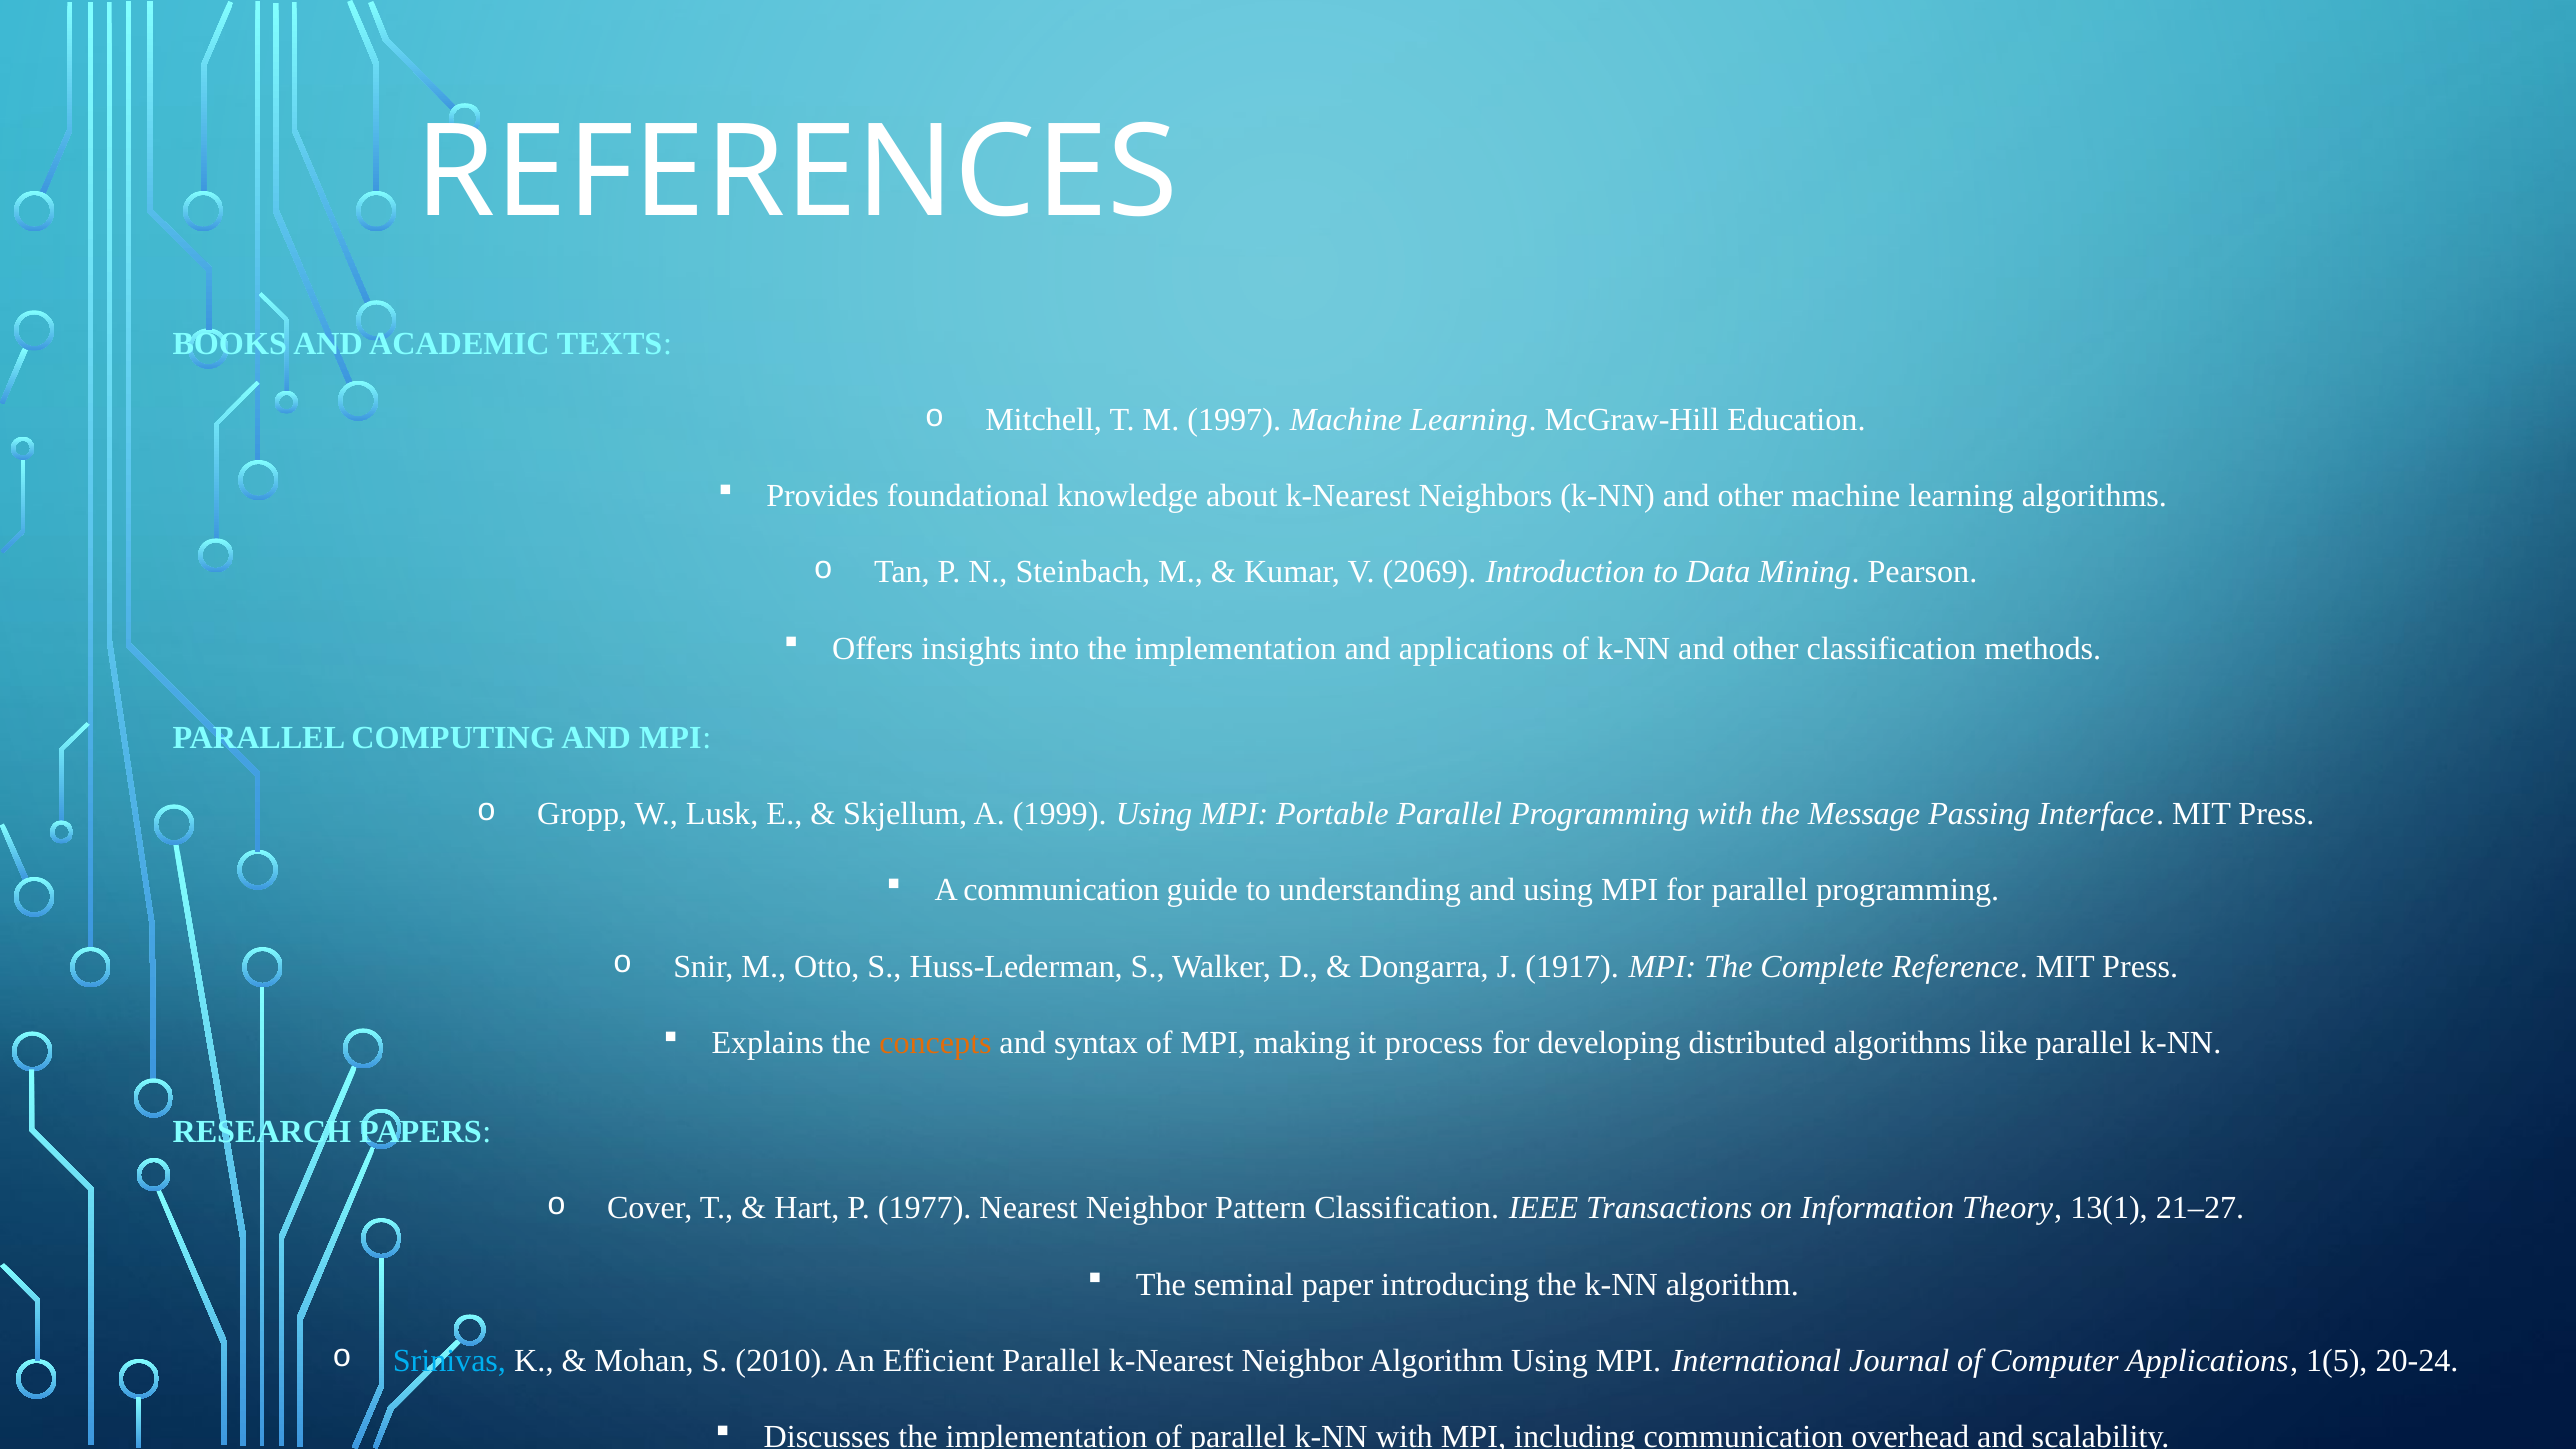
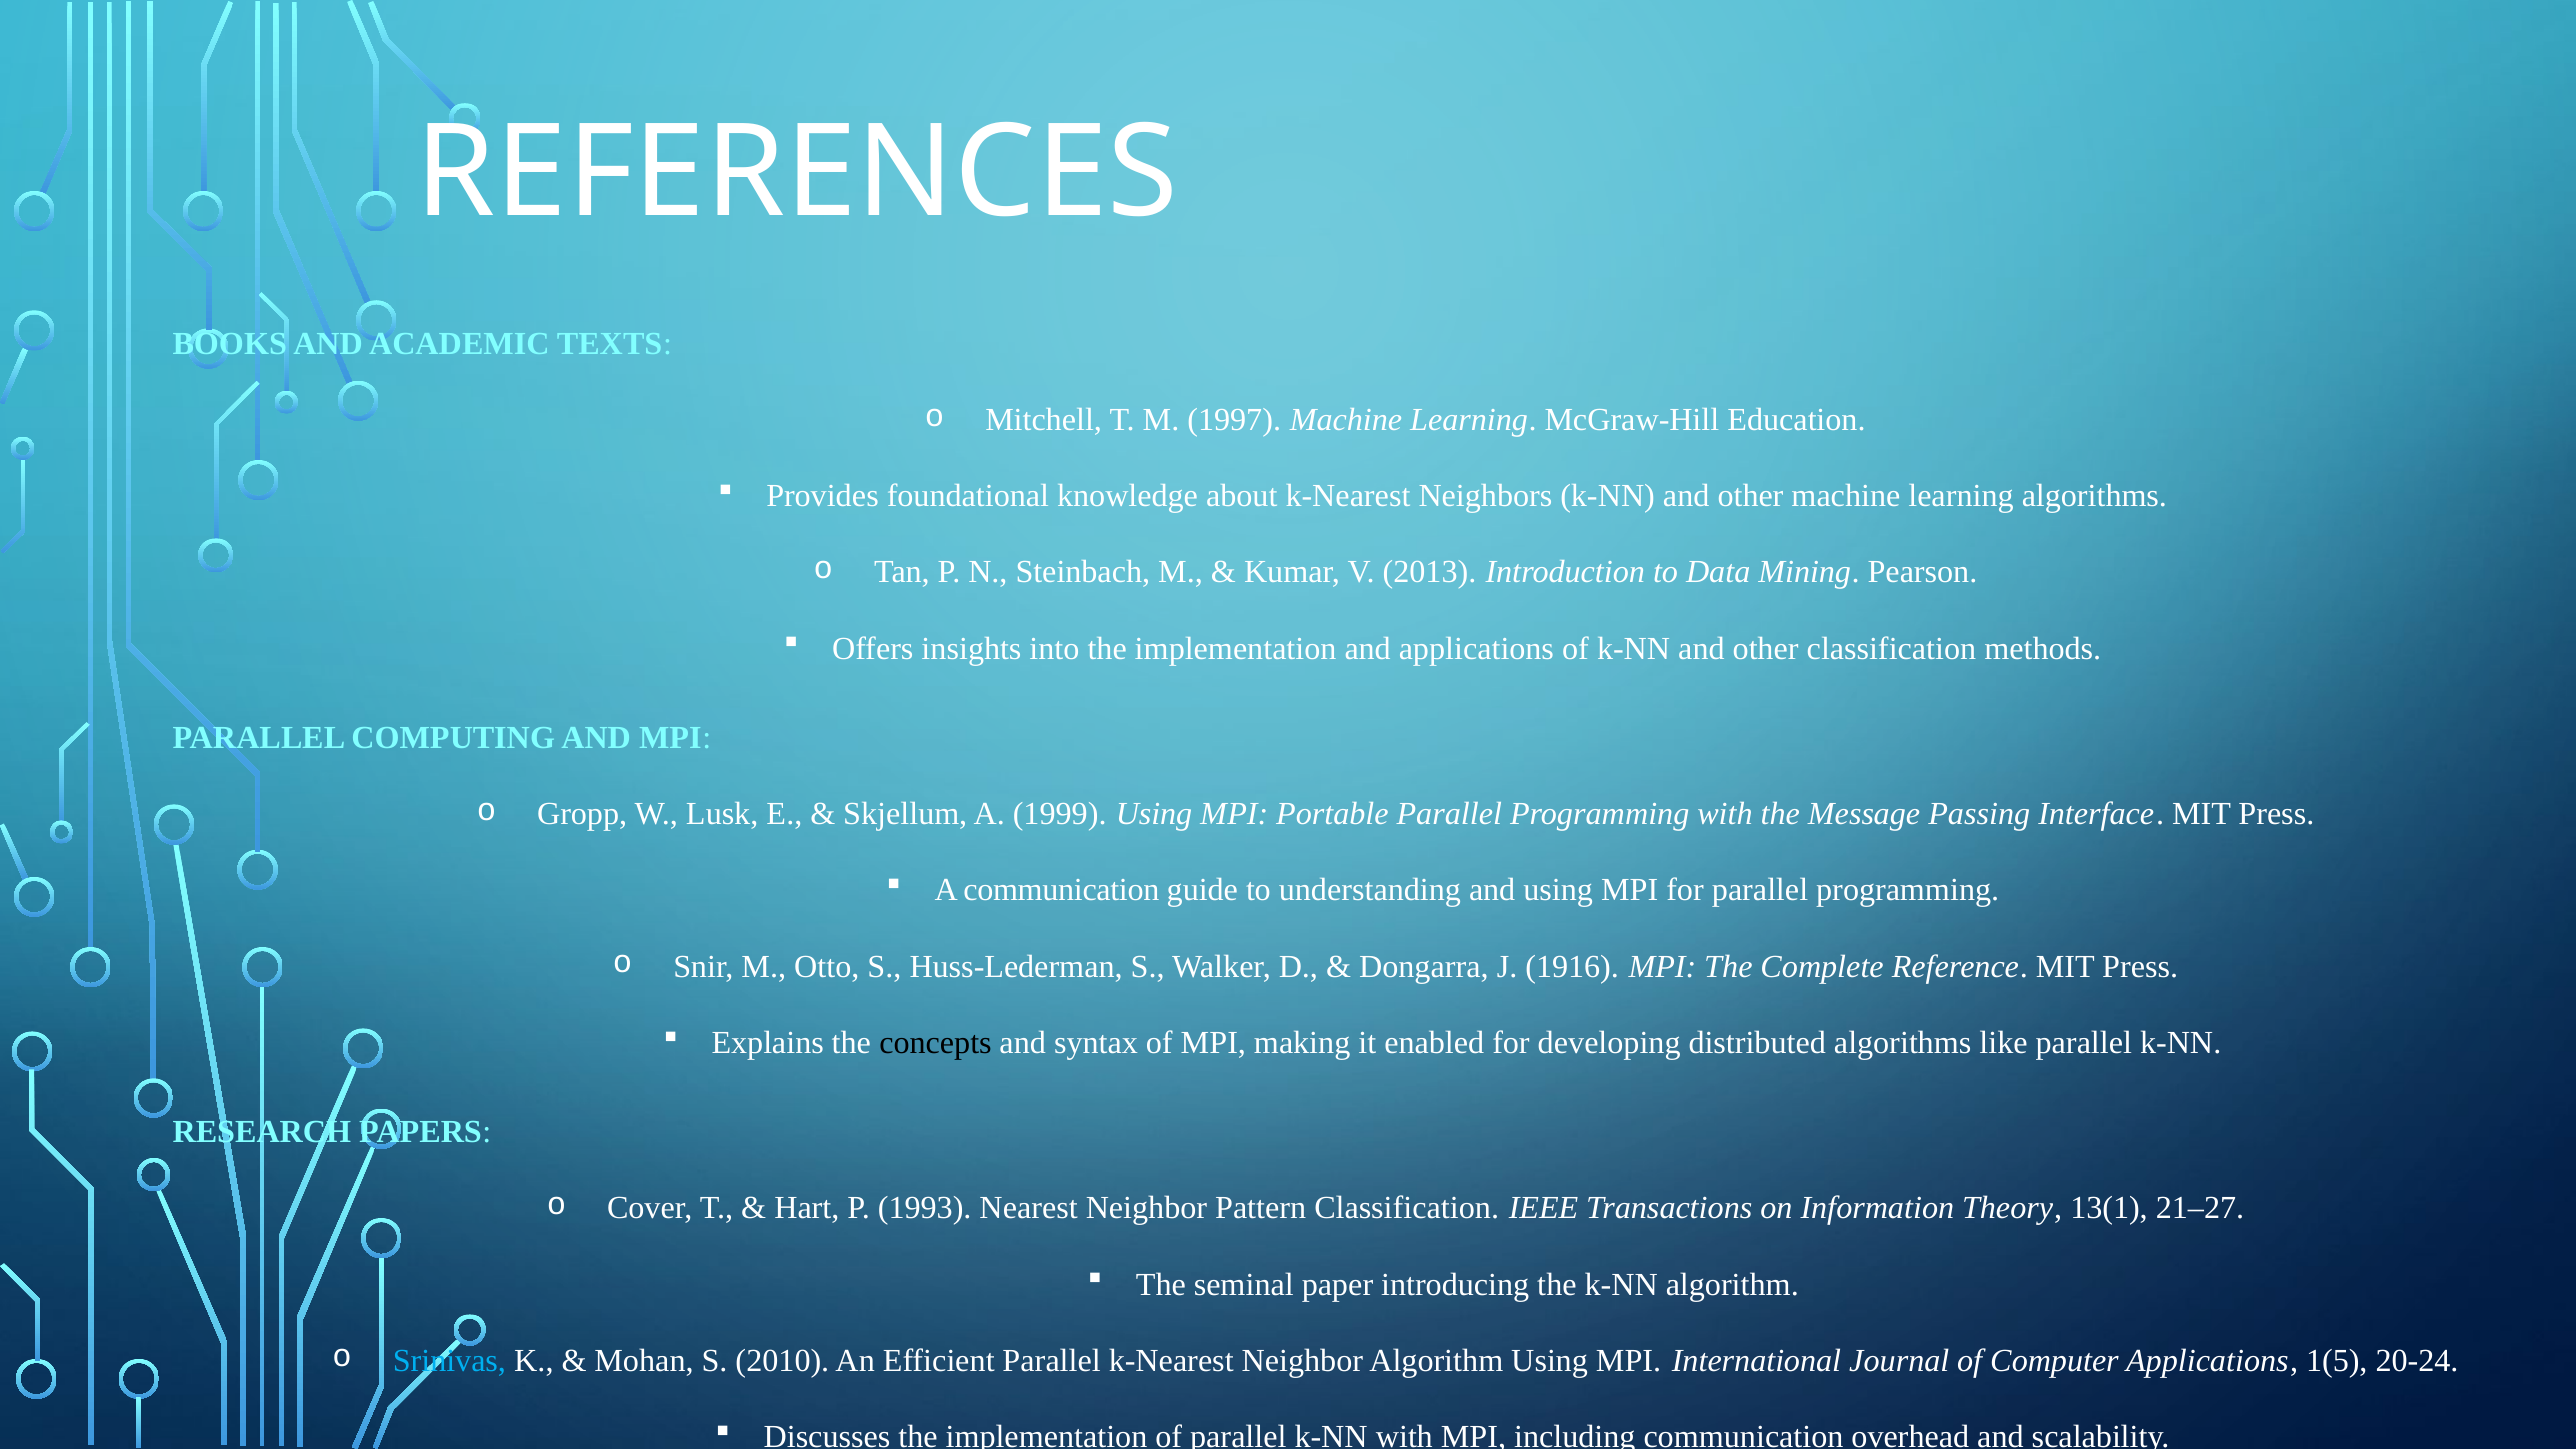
2069: 2069 -> 2013 (1430, 572)
1917: 1917 -> 1916 (1572, 966)
concepts colour: orange -> black (935, 1043)
process: process -> enabled (1434, 1043)
1977: 1977 -> 1993 (925, 1208)
